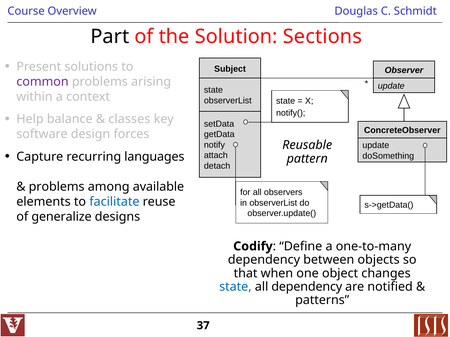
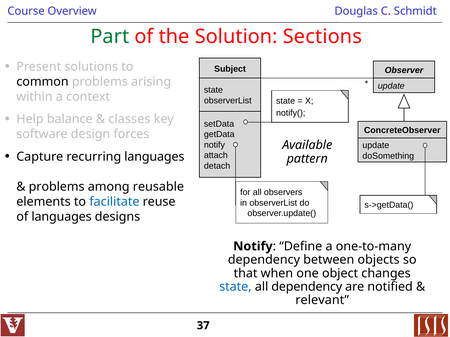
Part colour: black -> green (110, 37)
common colour: purple -> black (42, 82)
Reusable: Reusable -> Available (307, 145)
available: available -> reusable (158, 187)
of generalize: generalize -> languages (62, 217)
Codify: Codify -> Notify (253, 247)
patterns: patterns -> relevant (322, 301)
